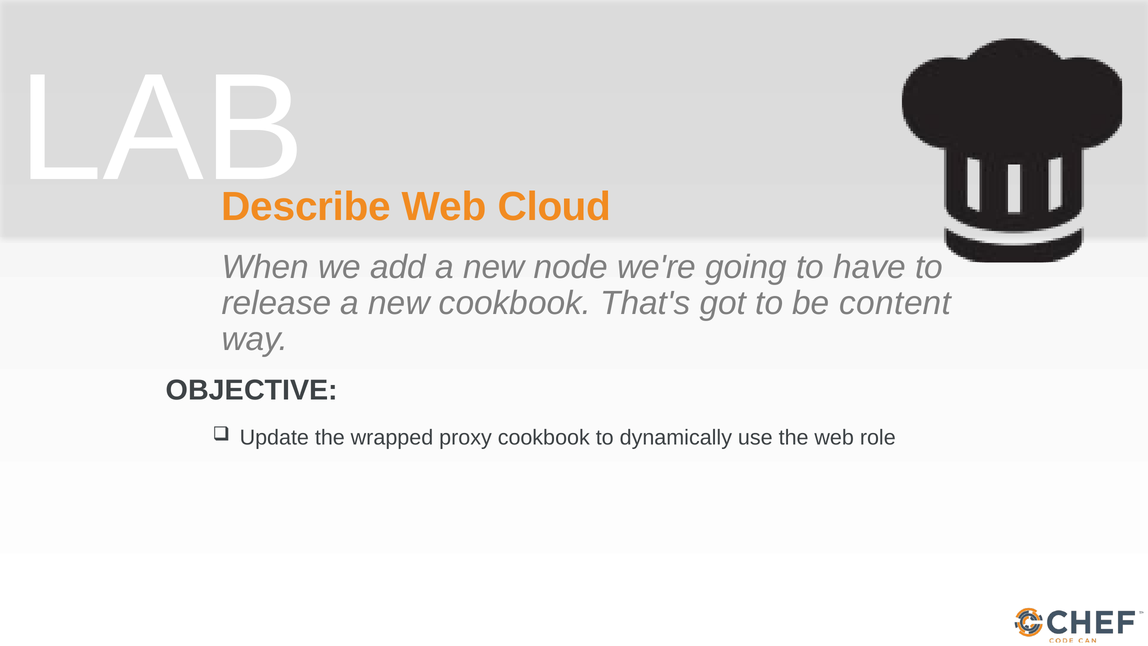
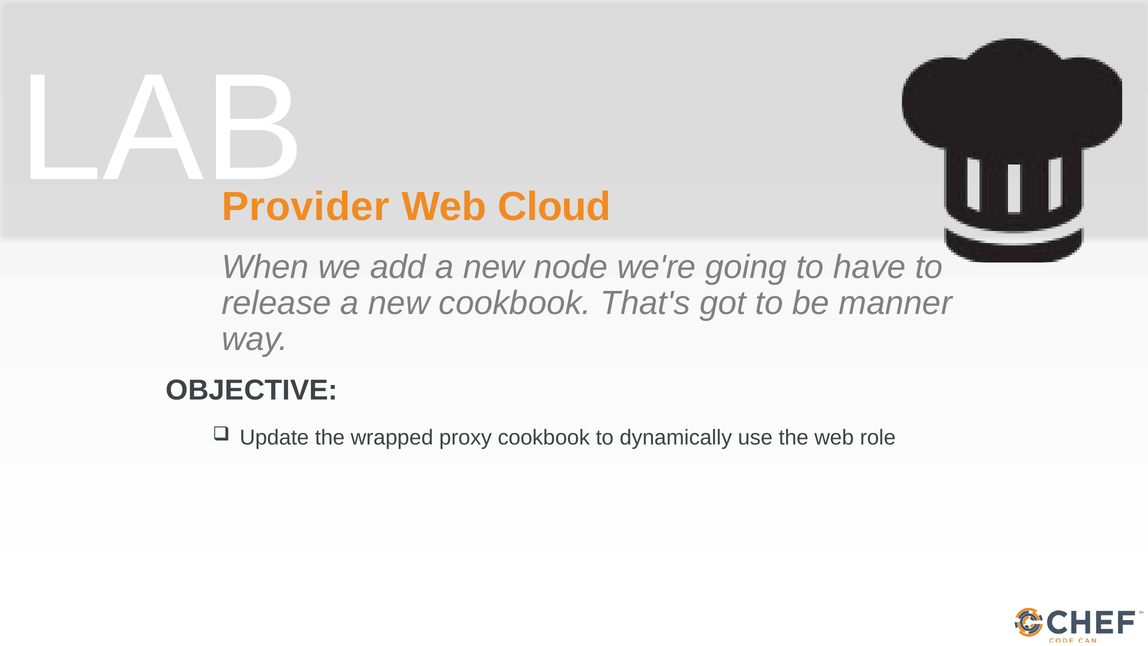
Describe: Describe -> Provider (306, 207)
content: content -> manner (895, 303)
